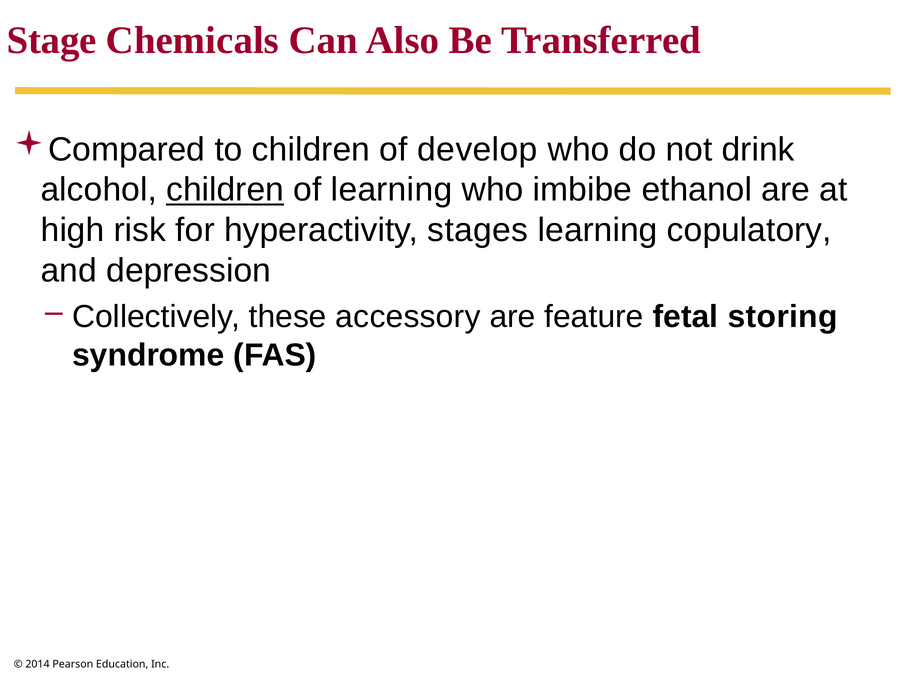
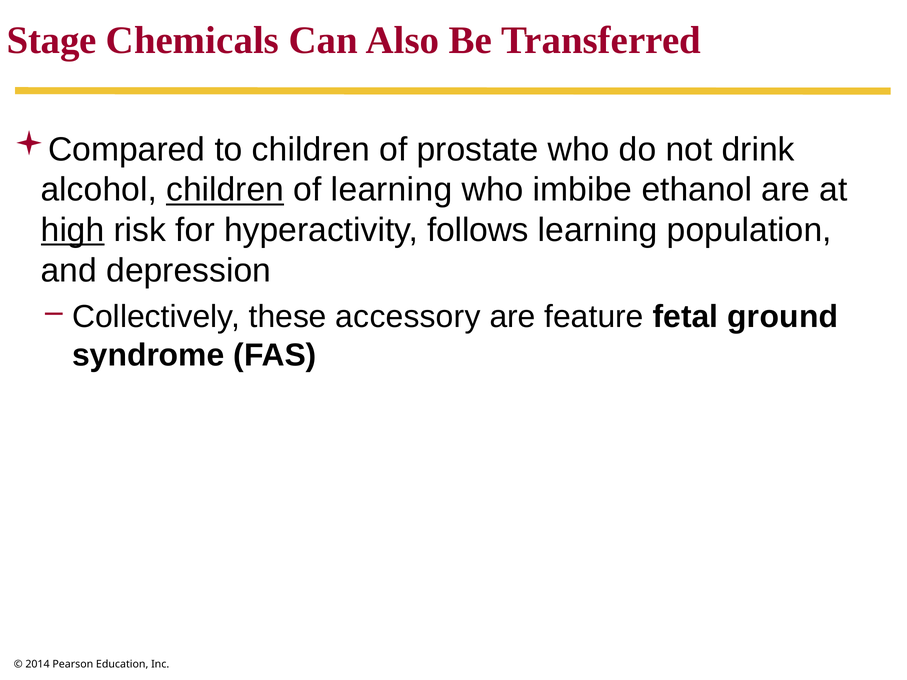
develop: develop -> prostate (478, 149)
high underline: none -> present (73, 230)
stages: stages -> follows (478, 230)
copulatory: copulatory -> population (749, 230)
storing: storing -> ground (783, 317)
